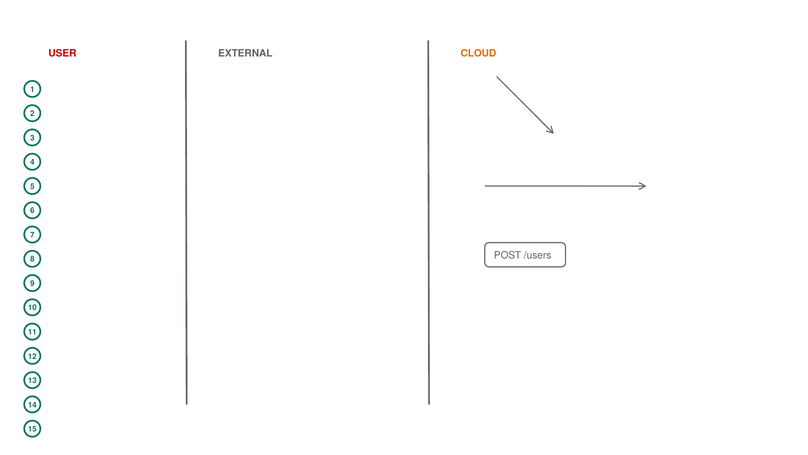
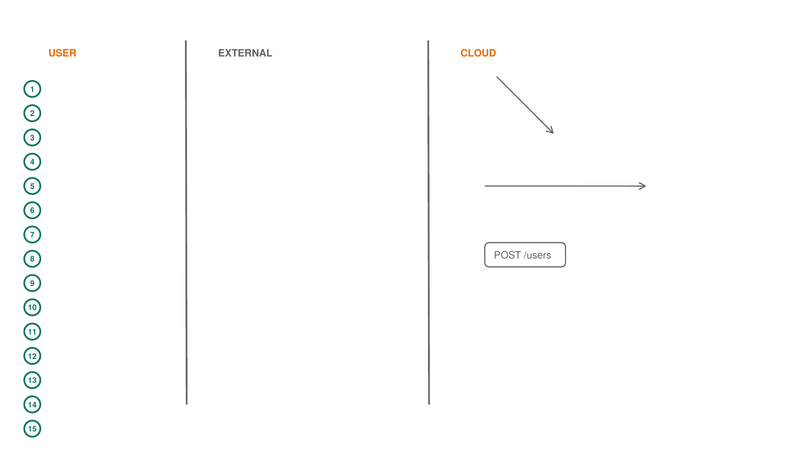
USER colour: red -> orange (62, 53)
